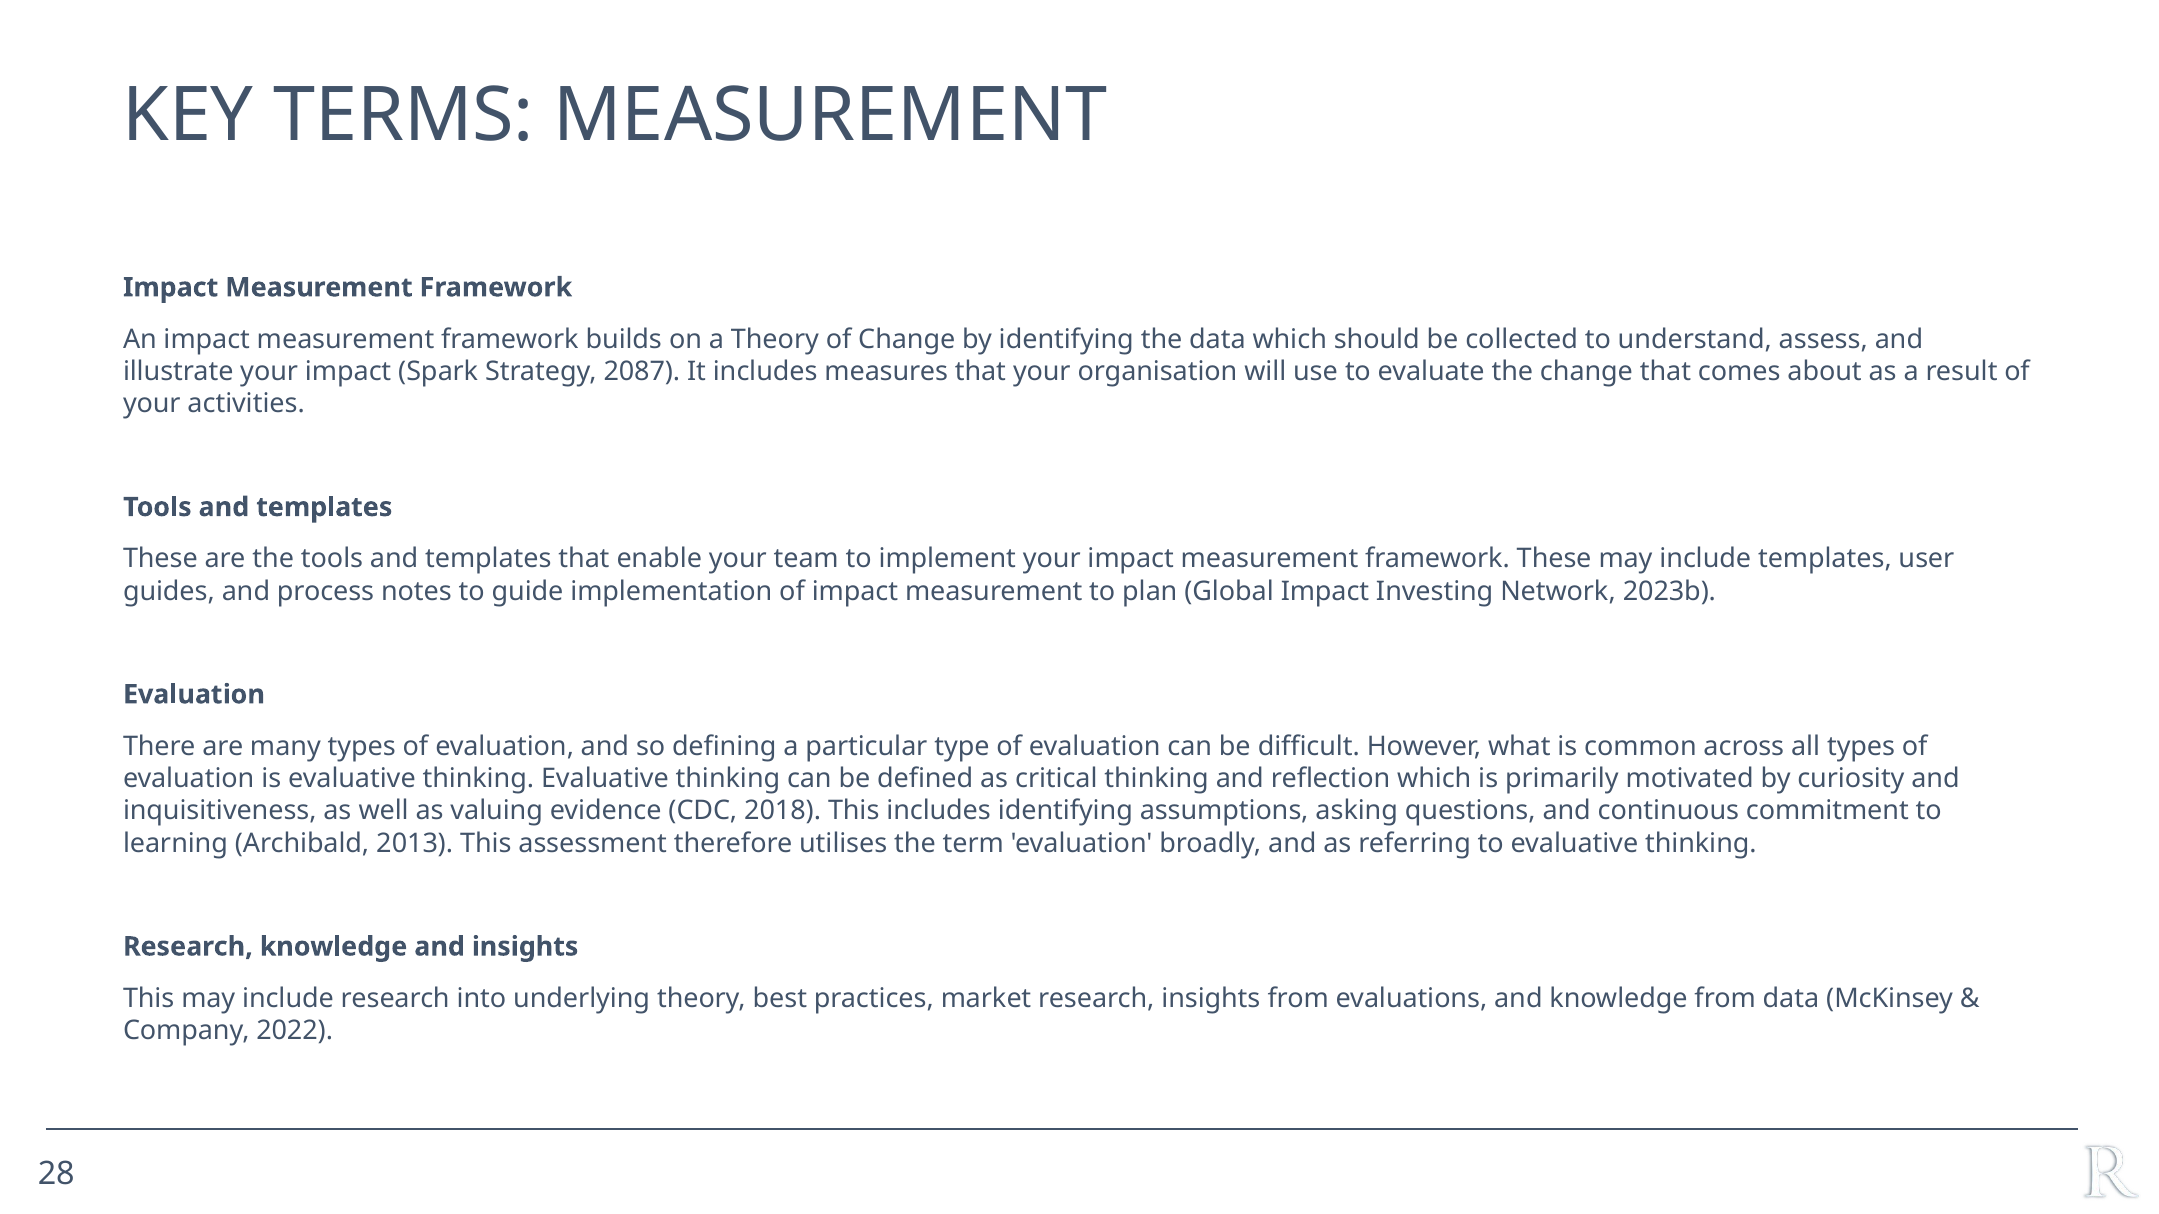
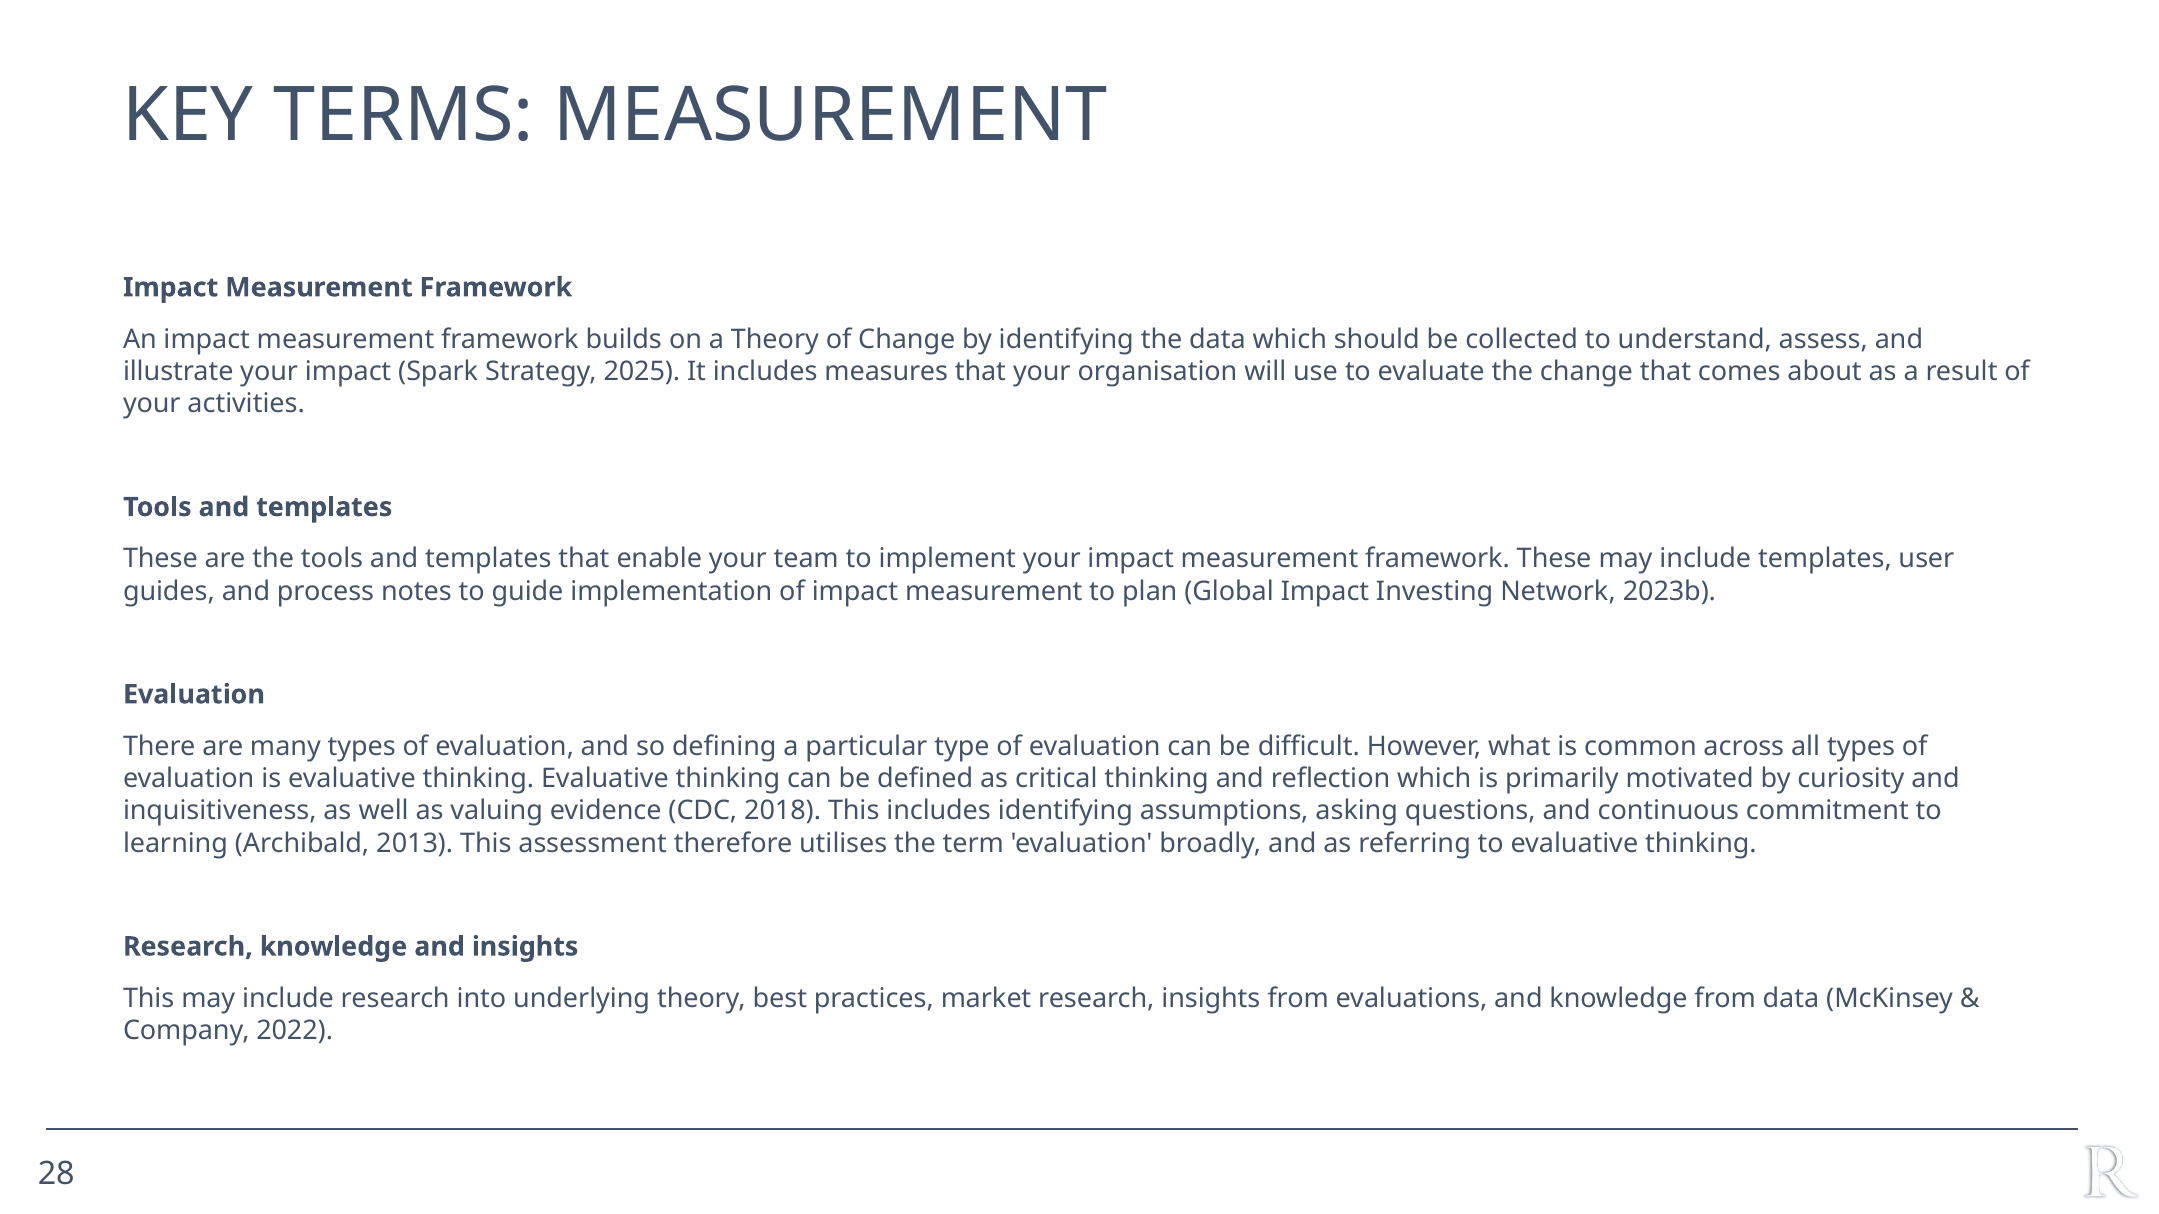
2087: 2087 -> 2025 (642, 372)
